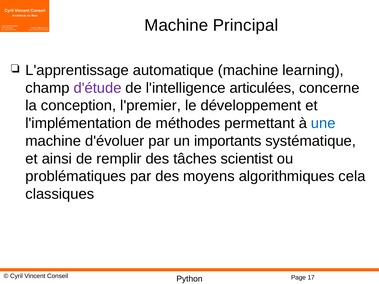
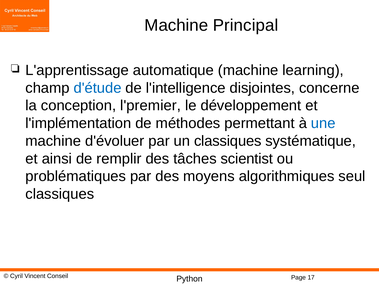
d'étude colour: purple -> blue (98, 88)
articulées: articulées -> disjointes (262, 88)
un importants: importants -> classiques (228, 141)
cela: cela -> seul (352, 177)
